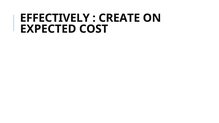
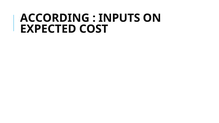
EFFECTIVELY: EFFECTIVELY -> ACCORDING (55, 18)
CREATE: CREATE -> INPUTS (119, 18)
